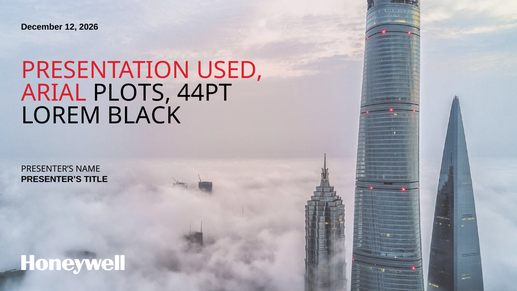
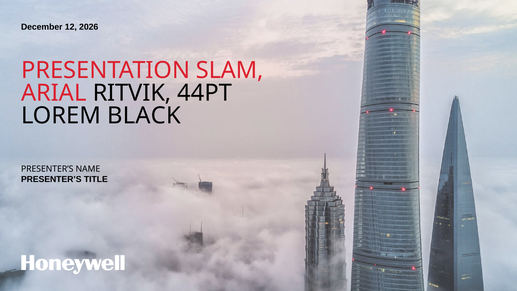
USED: USED -> SLAM (230, 70)
PLOTS: PLOTS -> RITVIK (132, 93)
